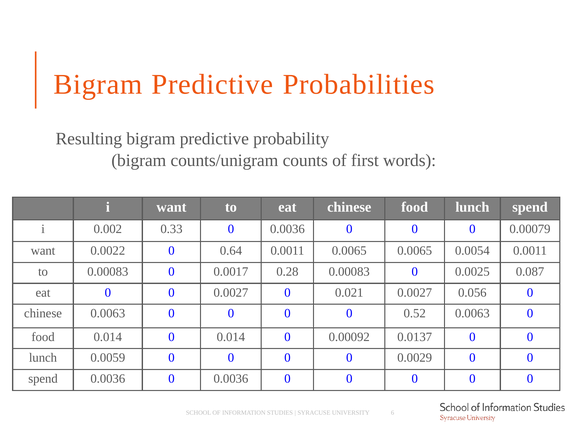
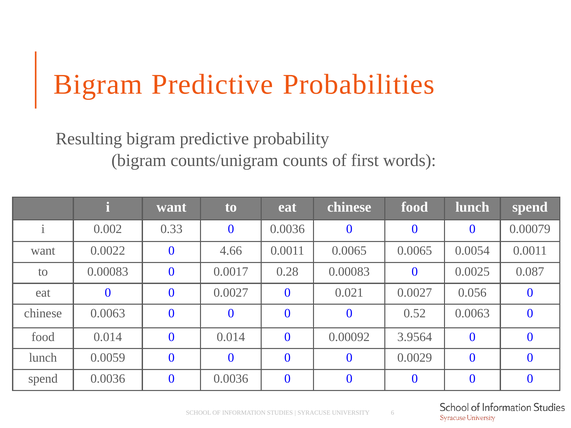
0.64: 0.64 -> 4.66 (231, 251)
0.0137: 0.0137 -> 3.9564 (415, 337)
